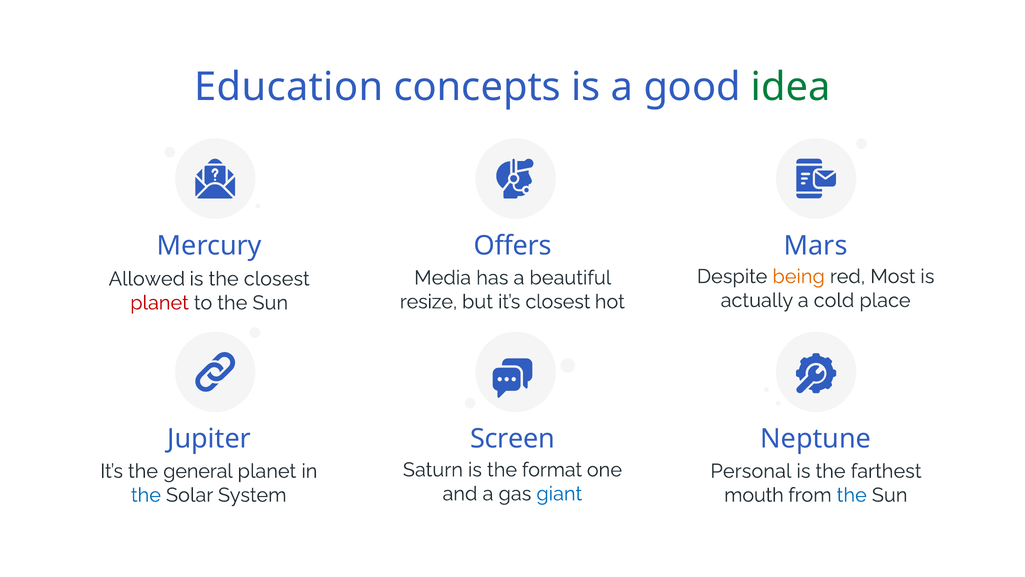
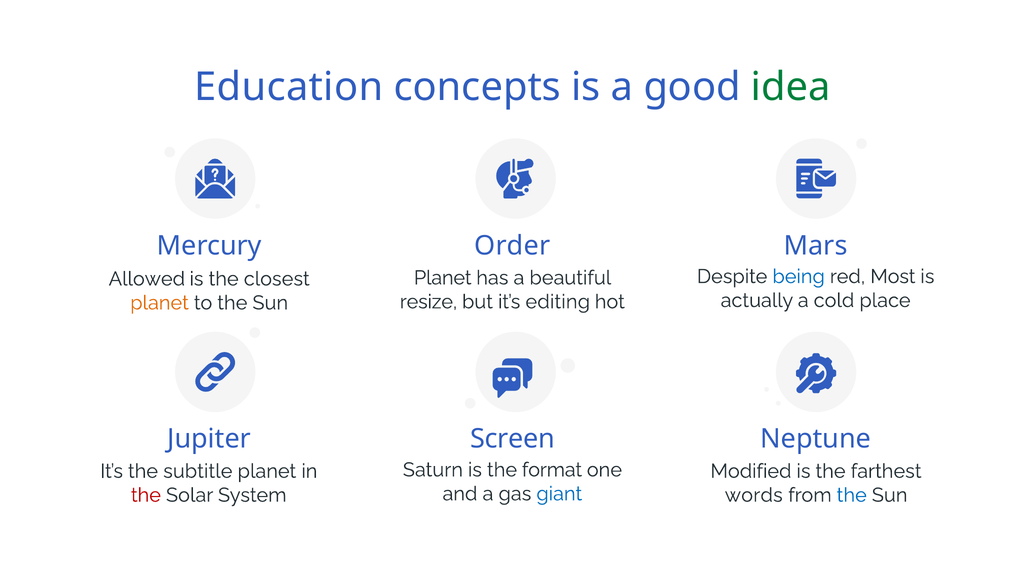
Offers: Offers -> Order (512, 246)
being colour: orange -> blue (799, 276)
Media: Media -> Planet (443, 278)
it’s closest: closest -> editing (558, 302)
planet colour: red -> orange (160, 303)
general: general -> subtitle (198, 471)
Personal: Personal -> Modified (751, 471)
the colour: blue -> red (146, 495)
mouth: mouth -> words (754, 495)
